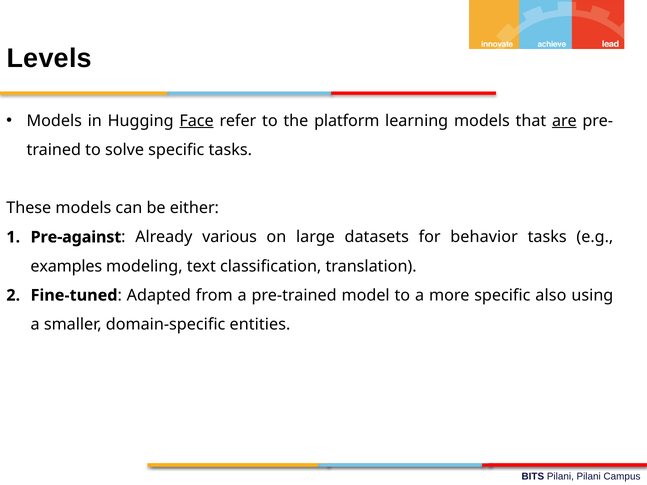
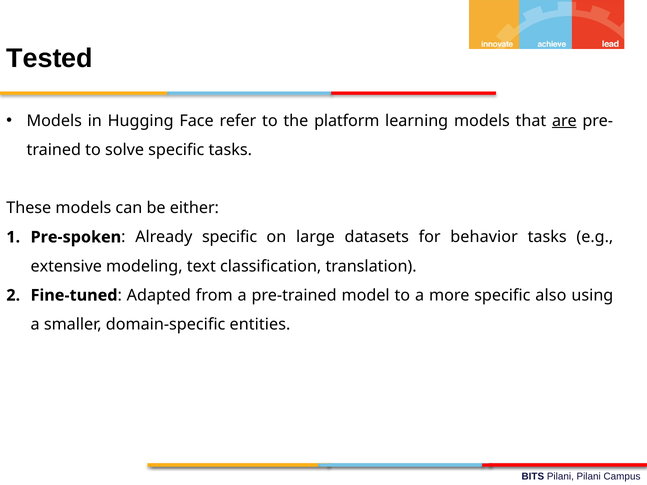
Levels: Levels -> Tested (50, 58)
Face underline: present -> none (197, 121)
Pre-against: Pre-against -> Pre-spoken (76, 237)
Already various: various -> specific (230, 237)
examples: examples -> extensive (66, 266)
